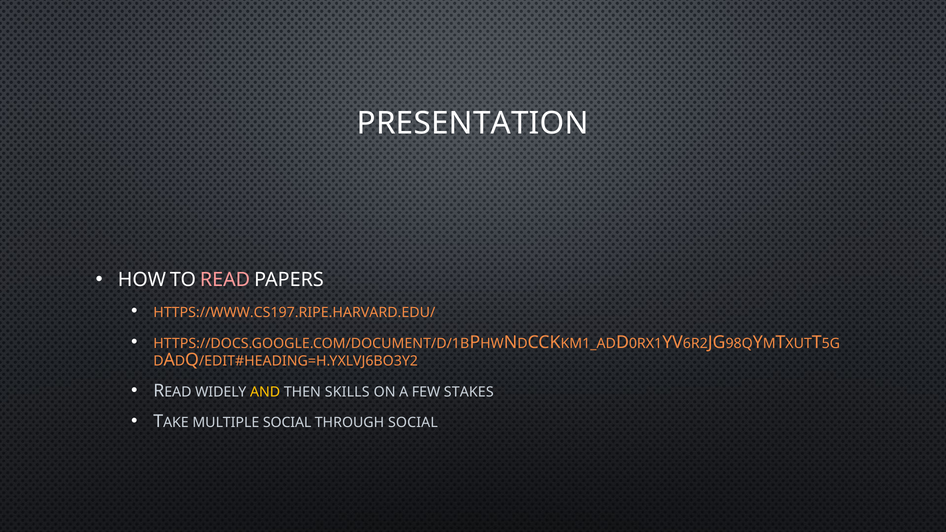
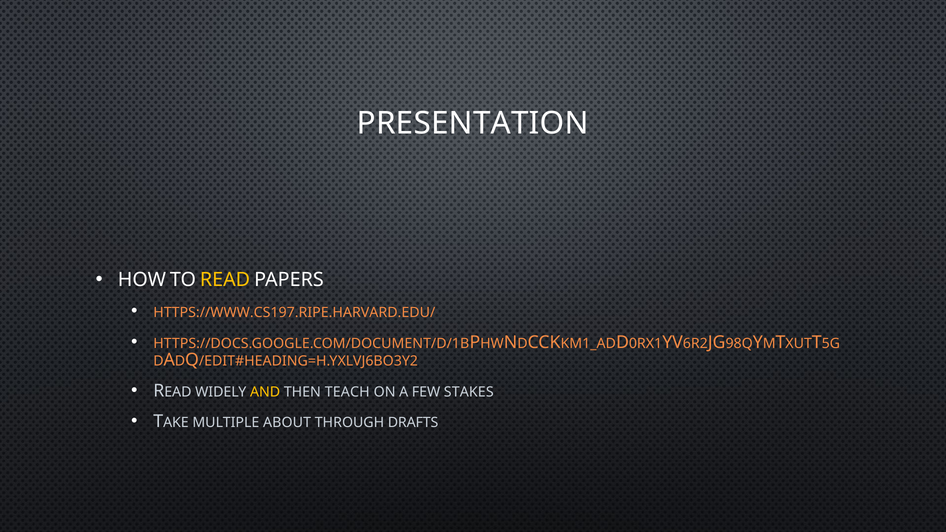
READ colour: pink -> yellow (225, 280)
SKILLS: SKILLS -> TEACH (347, 392)
MULTIPLE SOCIAL: SOCIAL -> ABOUT (287, 423)
THROUGH SOCIAL: SOCIAL -> DRAFTS (413, 423)
